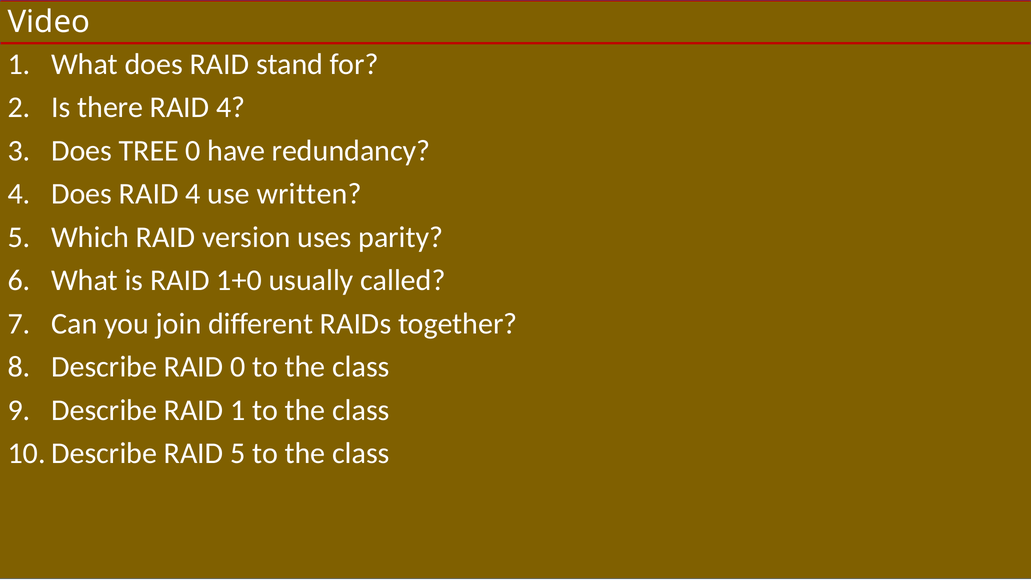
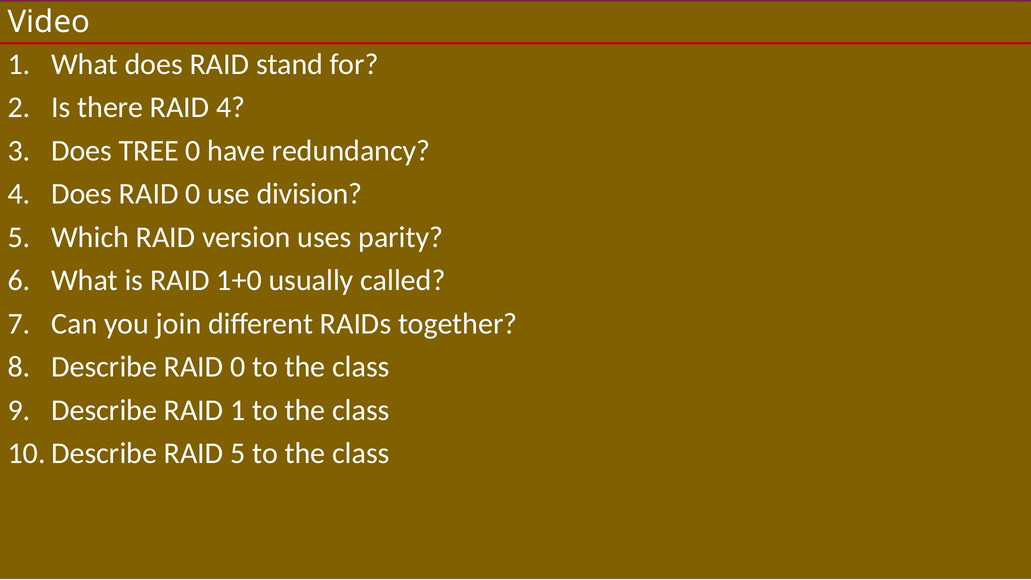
Does RAID 4: 4 -> 0 (193, 194)
written: written -> division (309, 194)
